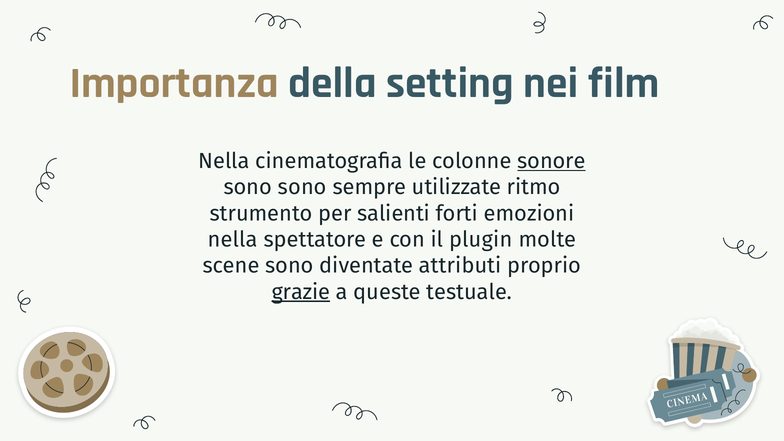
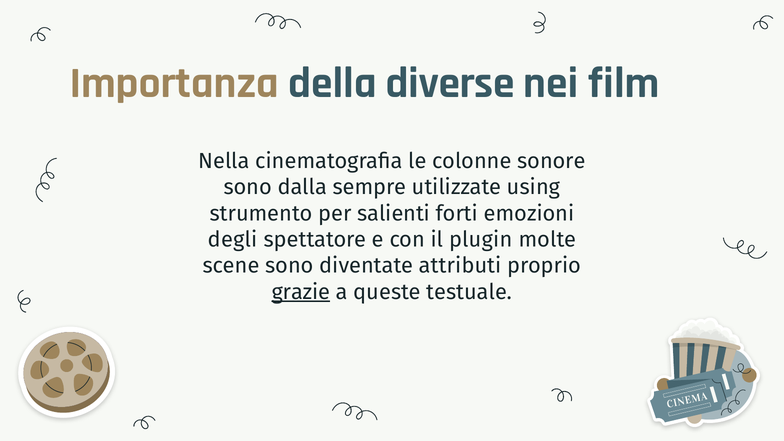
setting: setting -> diverse (450, 83)
sonore underline: present -> none (552, 161)
sono sono: sono -> dalla (302, 187)
ritmo: ritmo -> using (534, 187)
nella: nella -> degli (233, 240)
